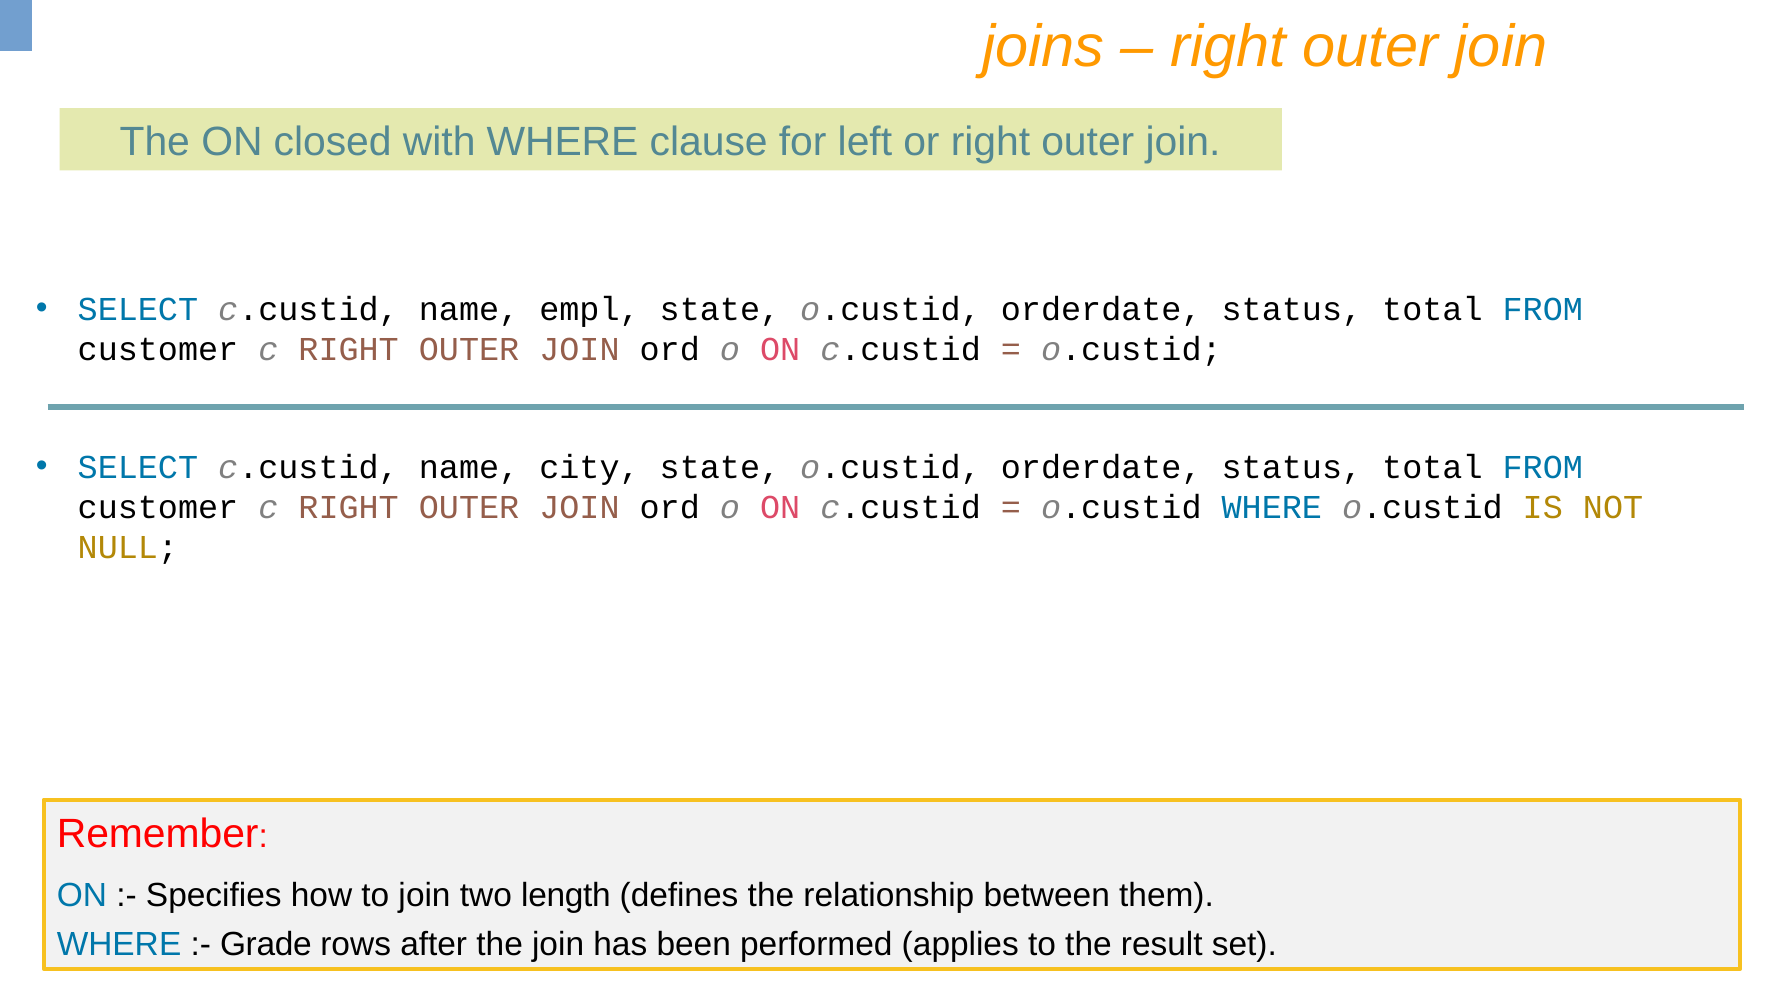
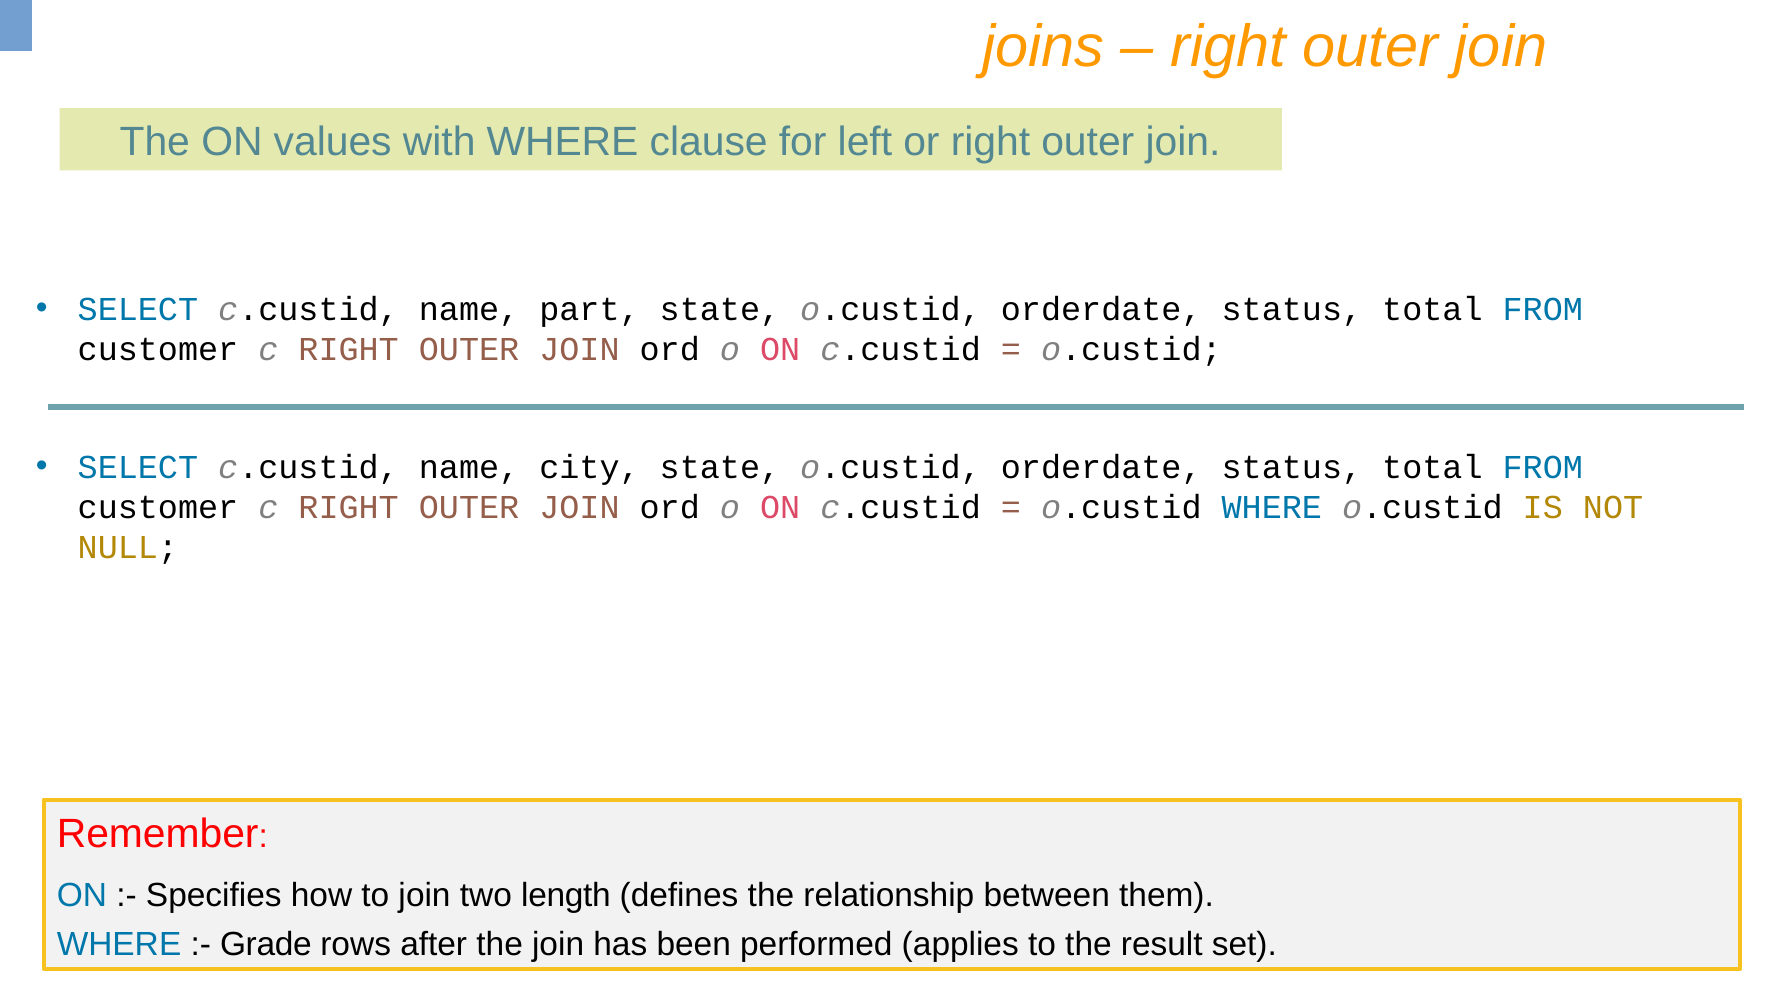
closed: closed -> values (333, 142)
empl: empl -> part (589, 310)
